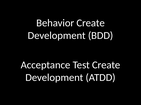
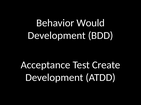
Behavior Create: Create -> Would (91, 23)
